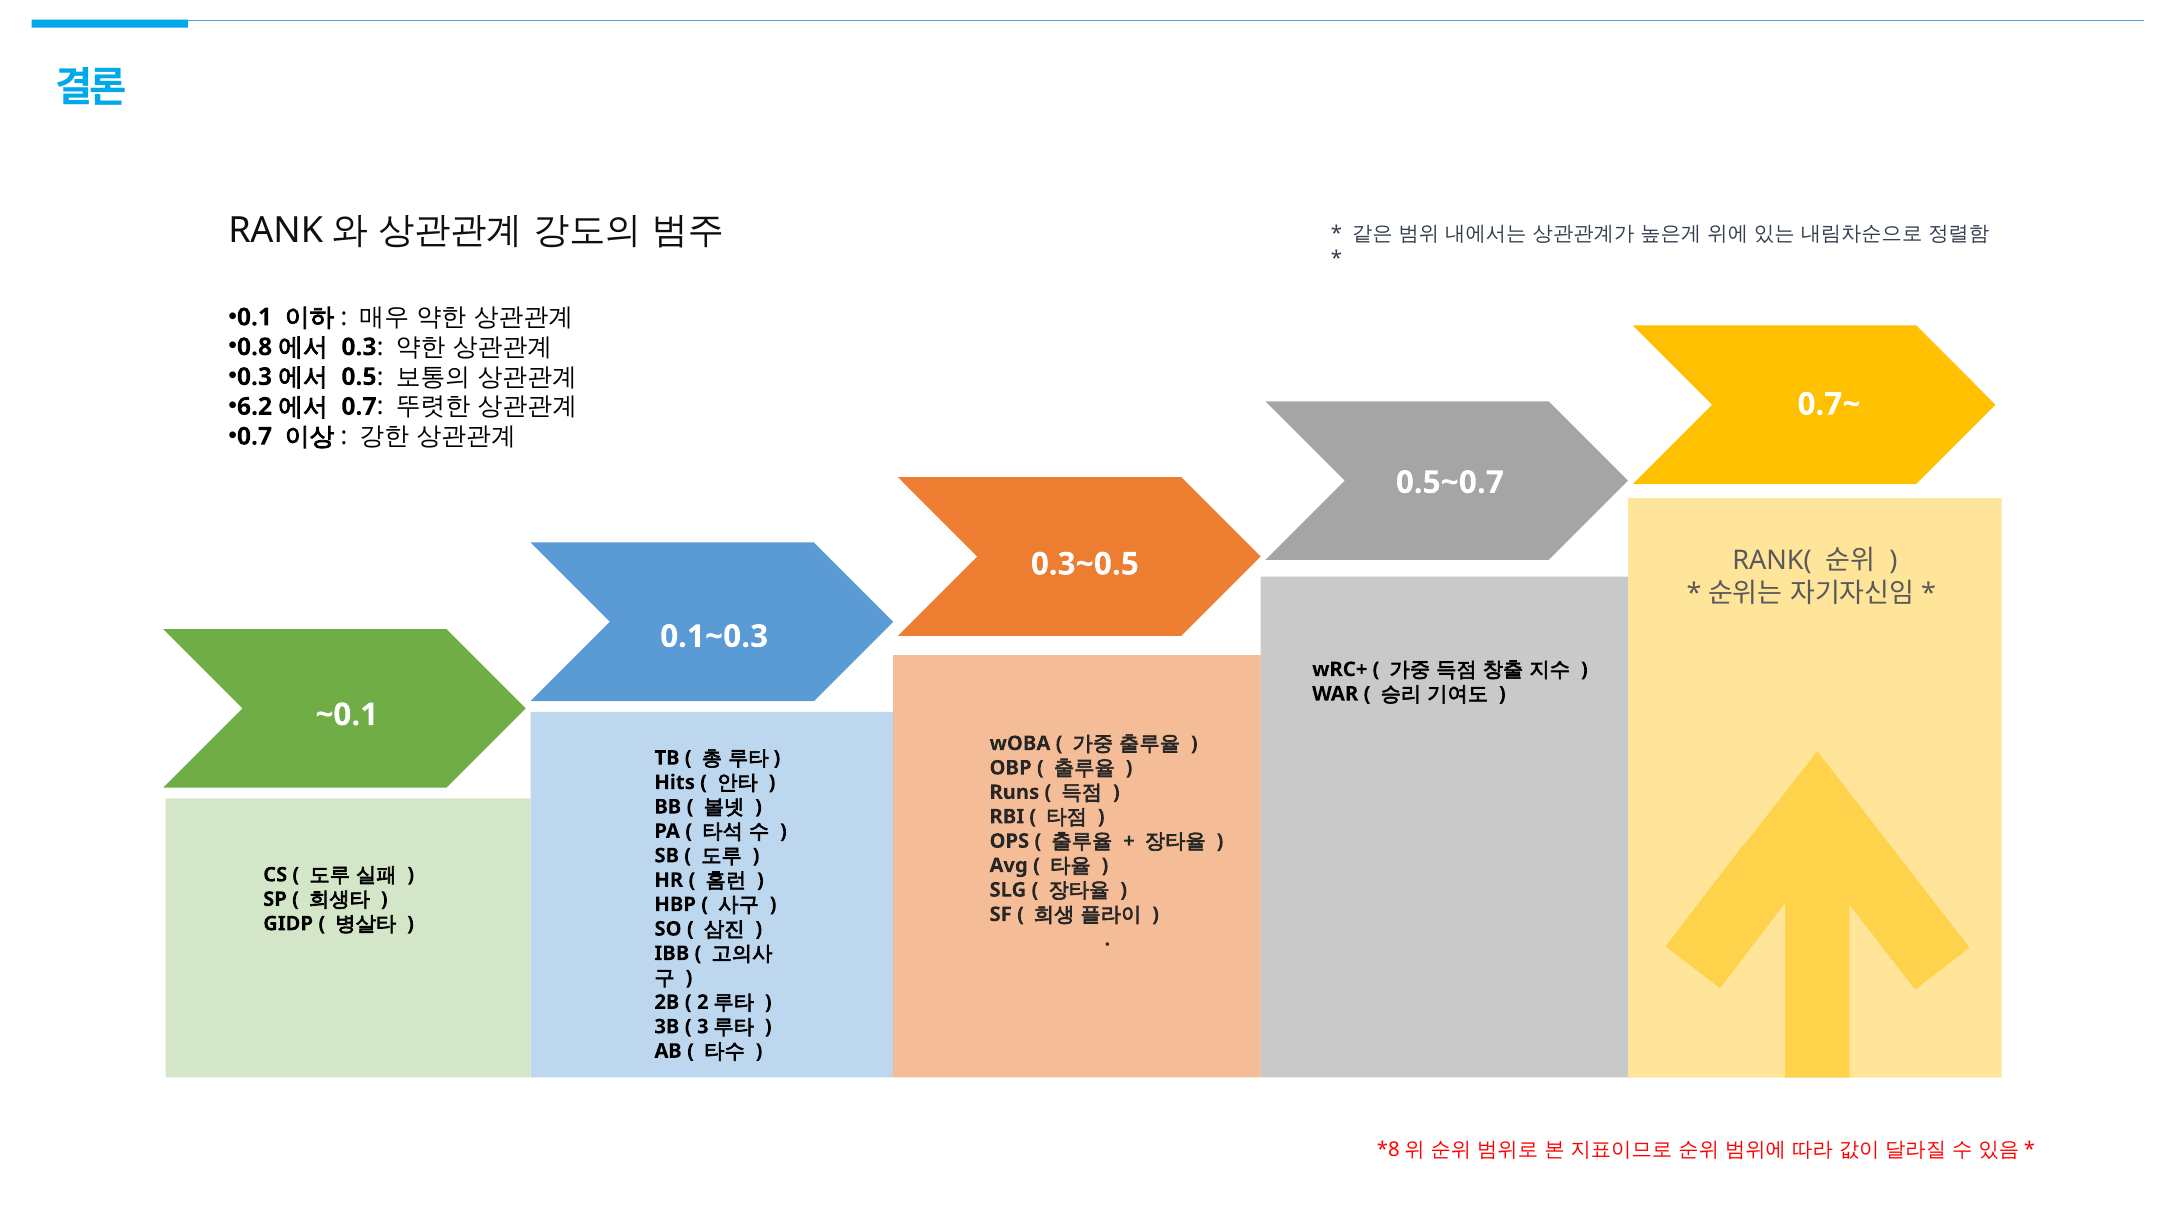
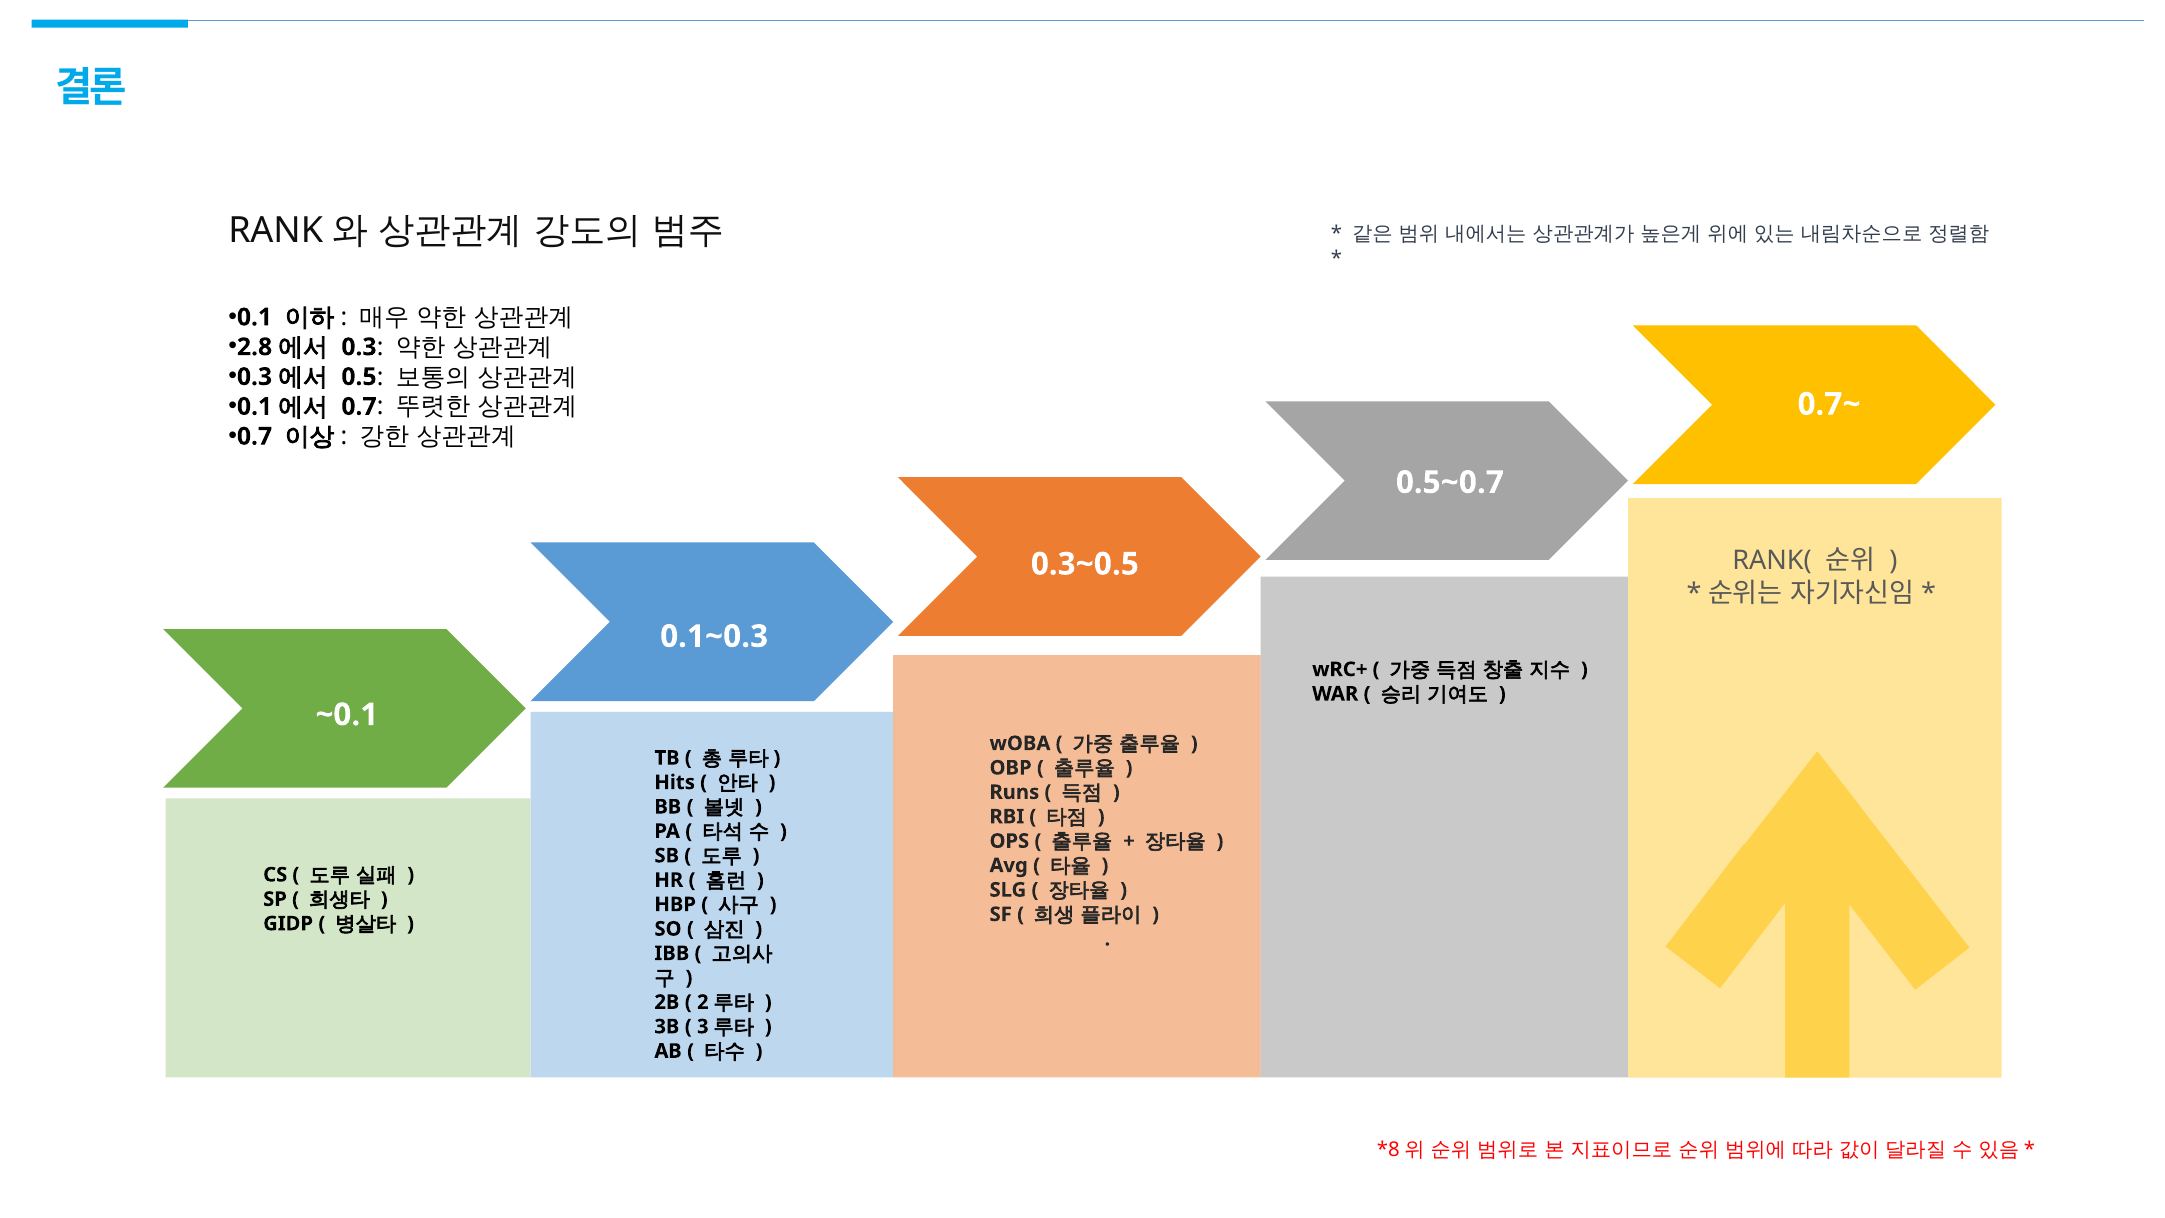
0.8: 0.8 -> 2.8 (255, 347)
6.2: 6.2 -> 0.1 (255, 407)
